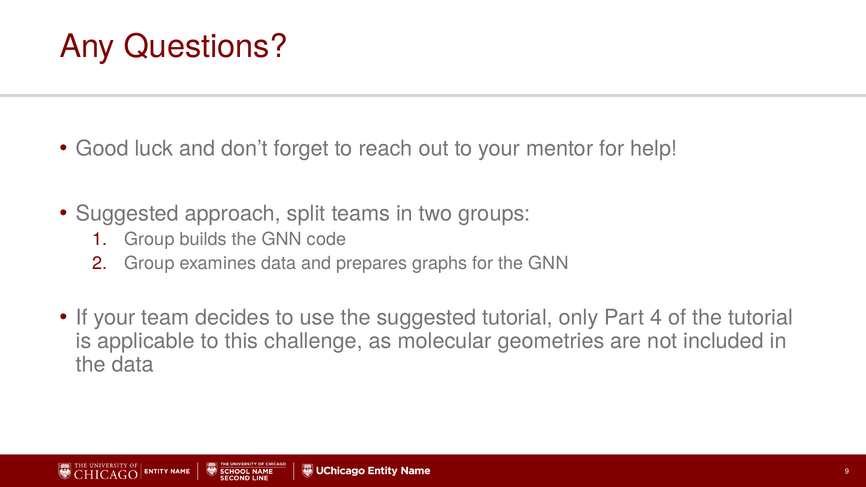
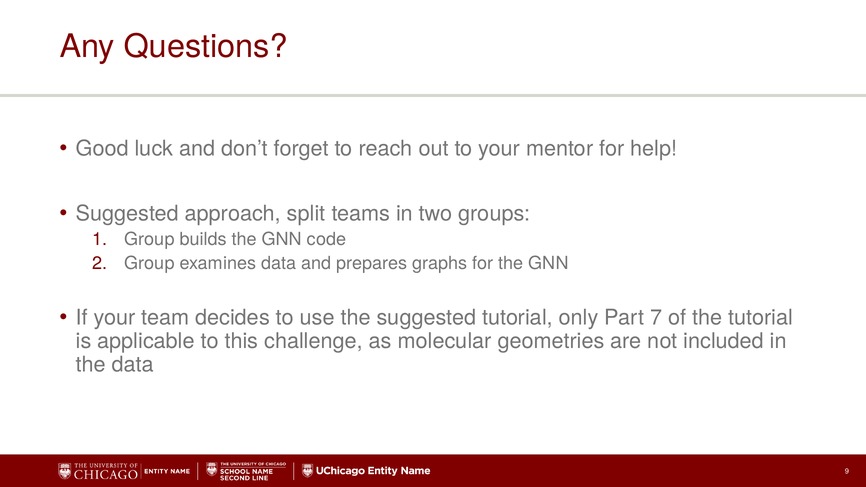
4: 4 -> 7 (656, 318)
